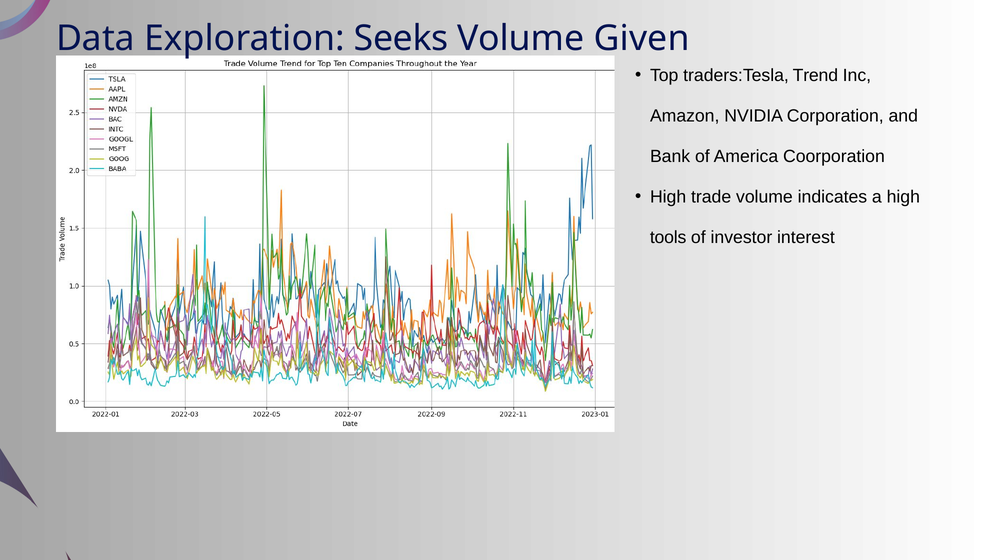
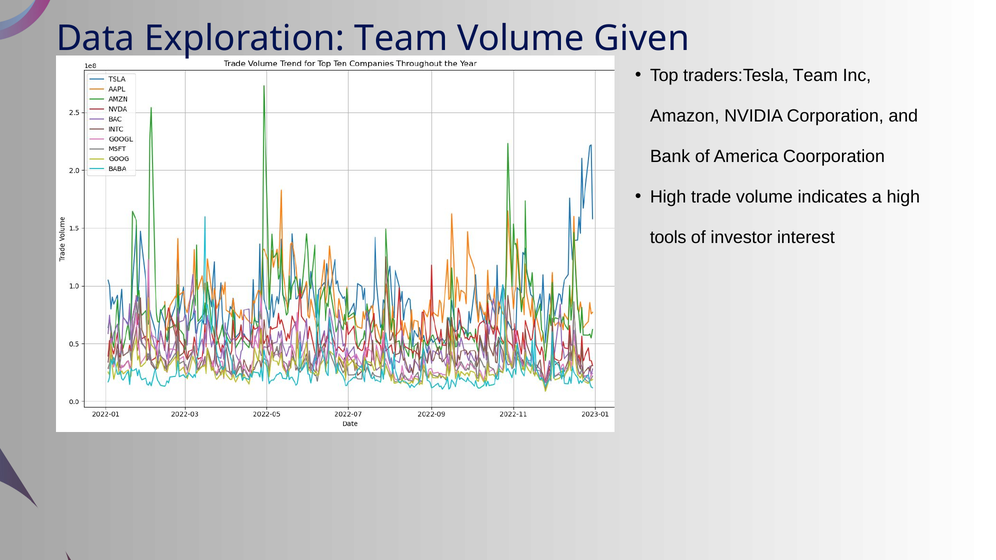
Exploration Seeks: Seeks -> Team (401, 38)
traders:Tesla Trend: Trend -> Team (815, 75)
